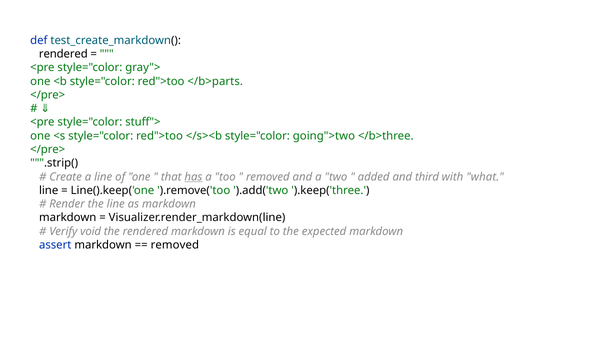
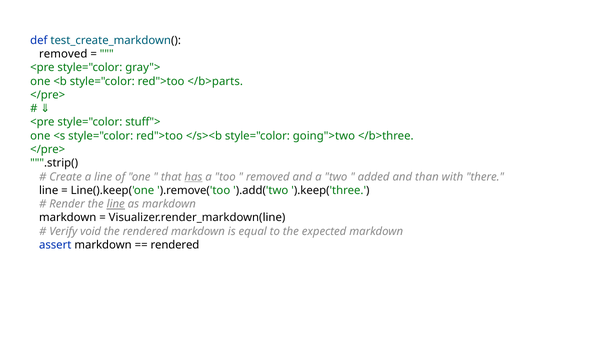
rendered: rendered -> removed (63, 54)
third: third -> than (427, 177)
what: what -> there (485, 177)
line underline: none -> present (116, 204)
removed: removed -> rendered (175, 245)
